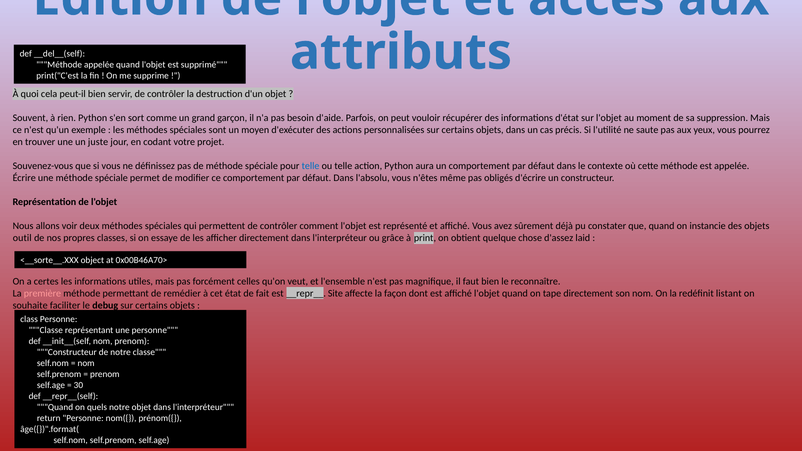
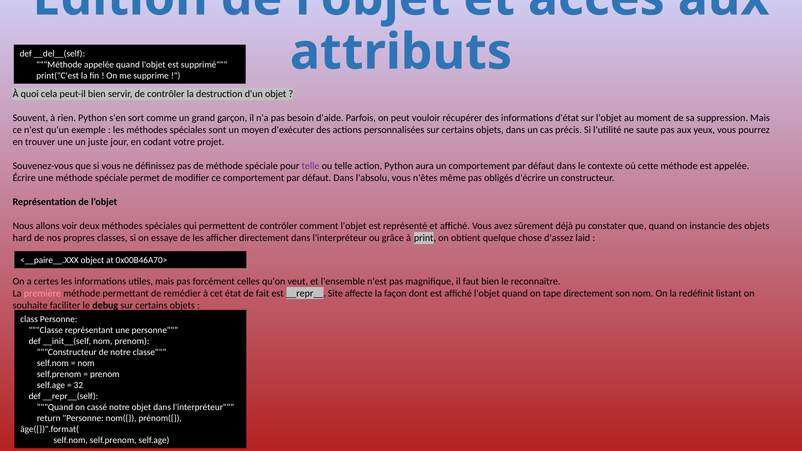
telle colour: blue -> purple (311, 166)
outil: outil -> hard (22, 238)
<__sorte__.XXX: <__sorte__.XXX -> <__paire__.XXX (49, 260)
30: 30 -> 32 (78, 385)
quels: quels -> cassé (97, 407)
